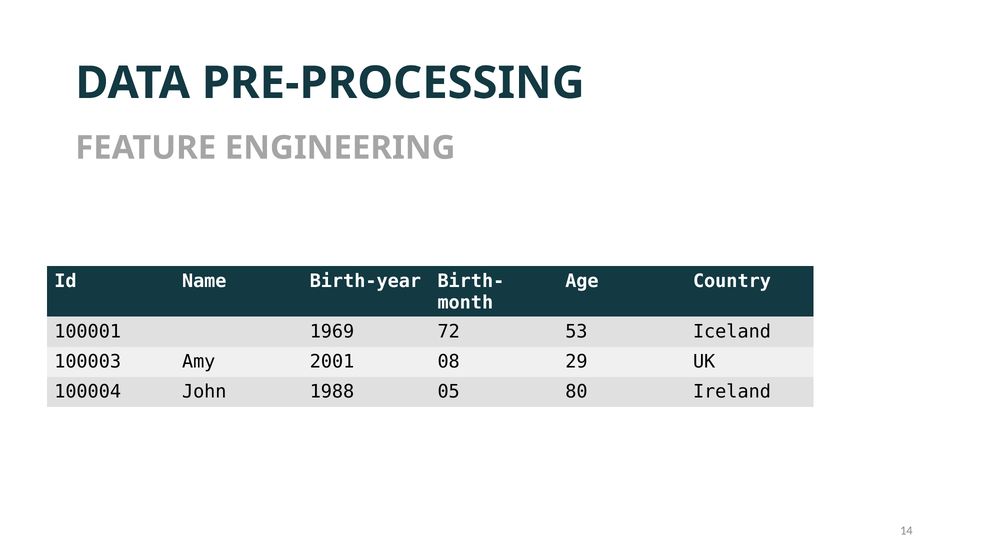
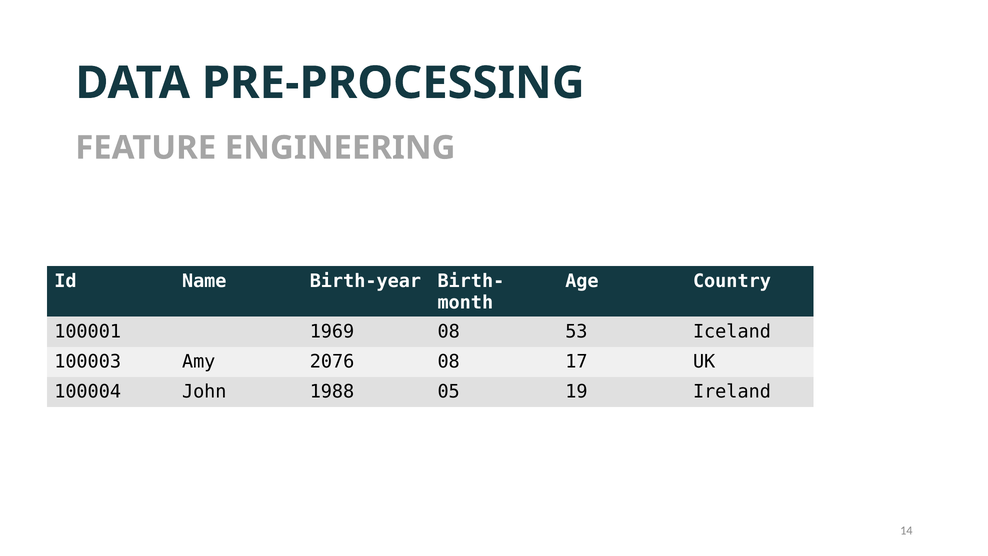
1969 72: 72 -> 08 (449, 331)
2001: 2001 -> 2076 (332, 361)
29: 29 -> 17 (576, 361)
80: 80 -> 19 (576, 391)
